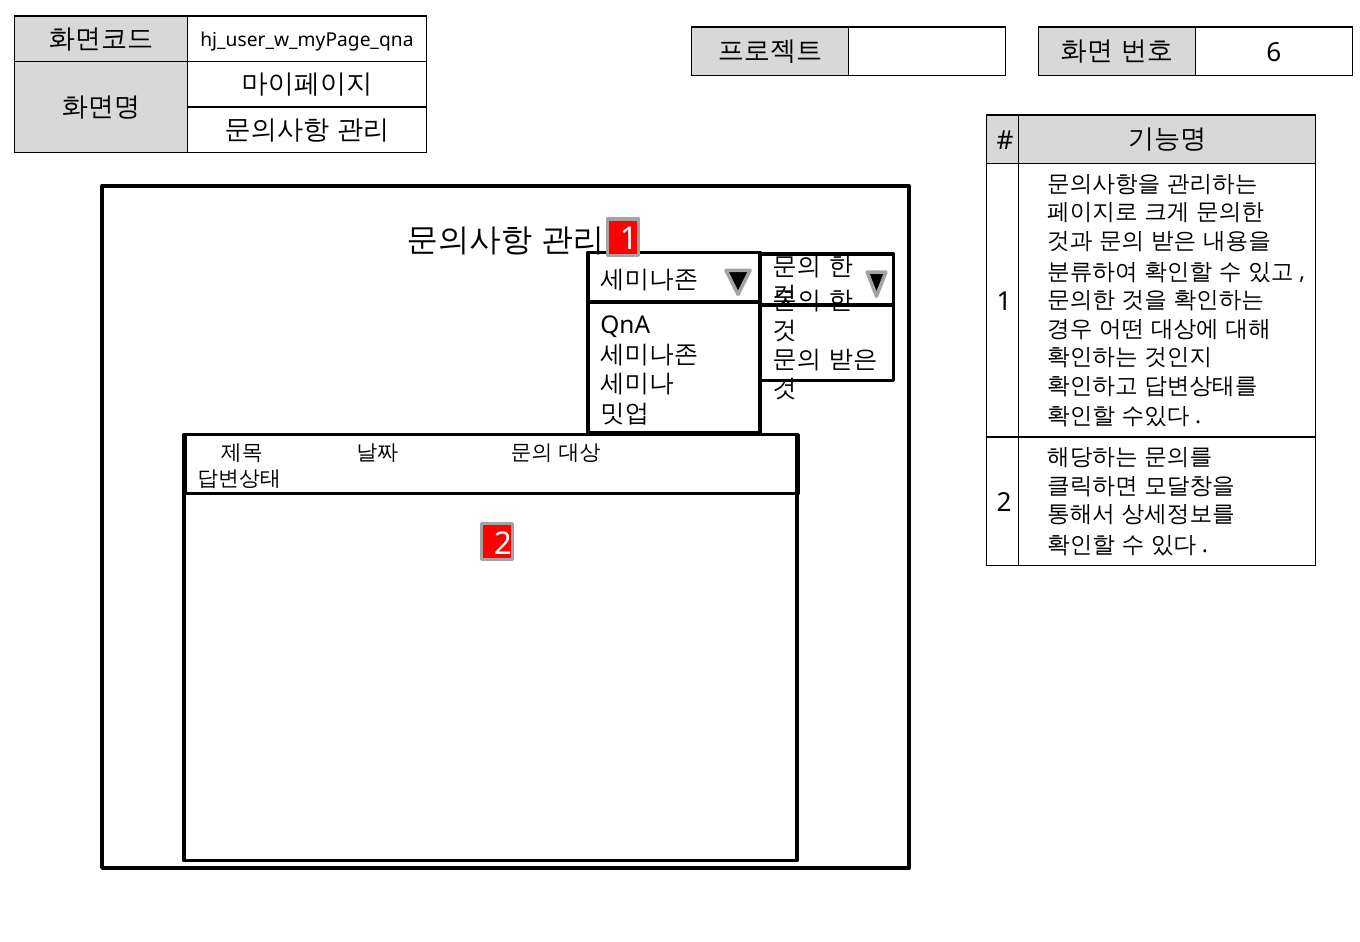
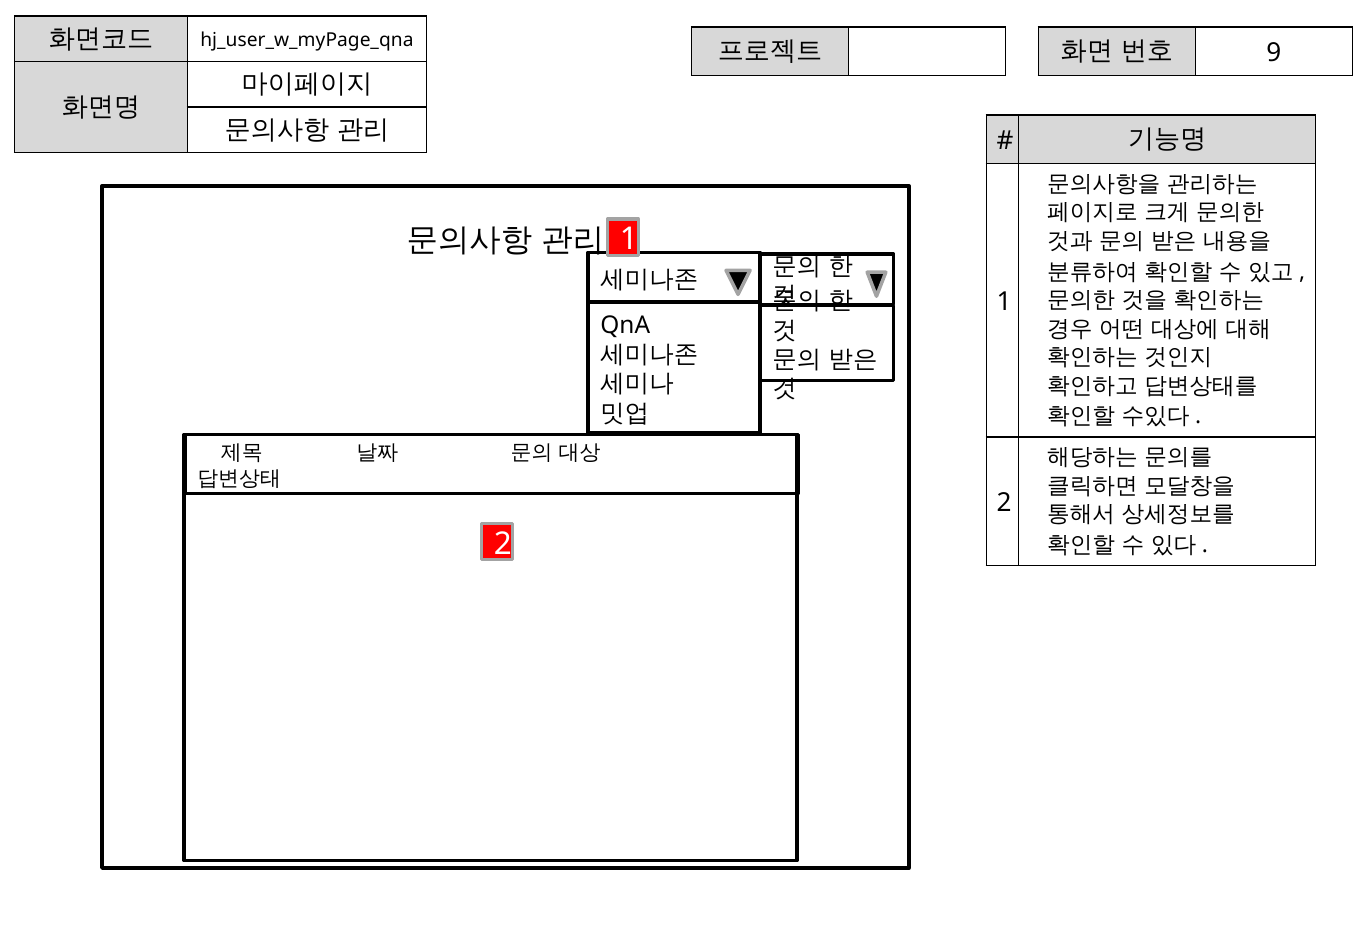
6: 6 -> 9 (1274, 53)
